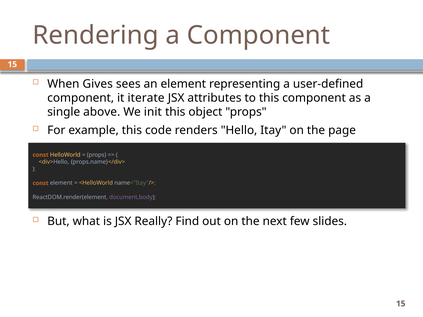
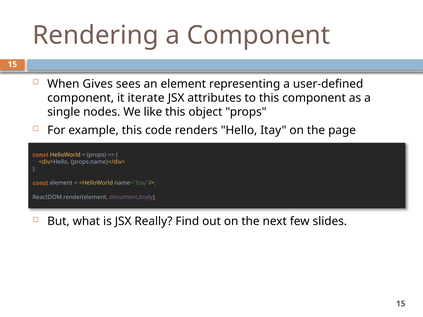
above: above -> nodes (102, 112)
init: init -> like (153, 112)
